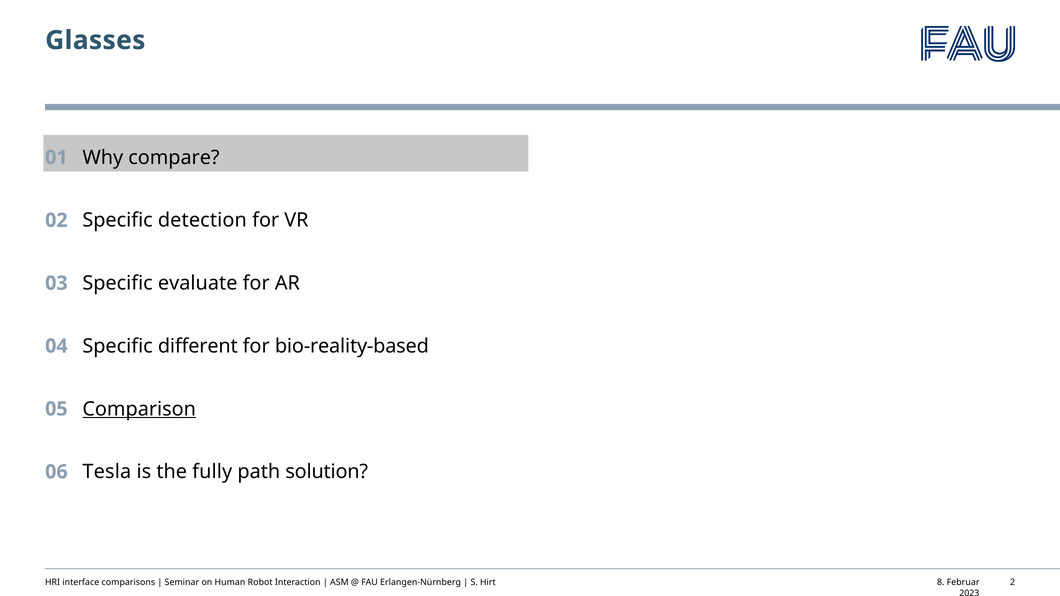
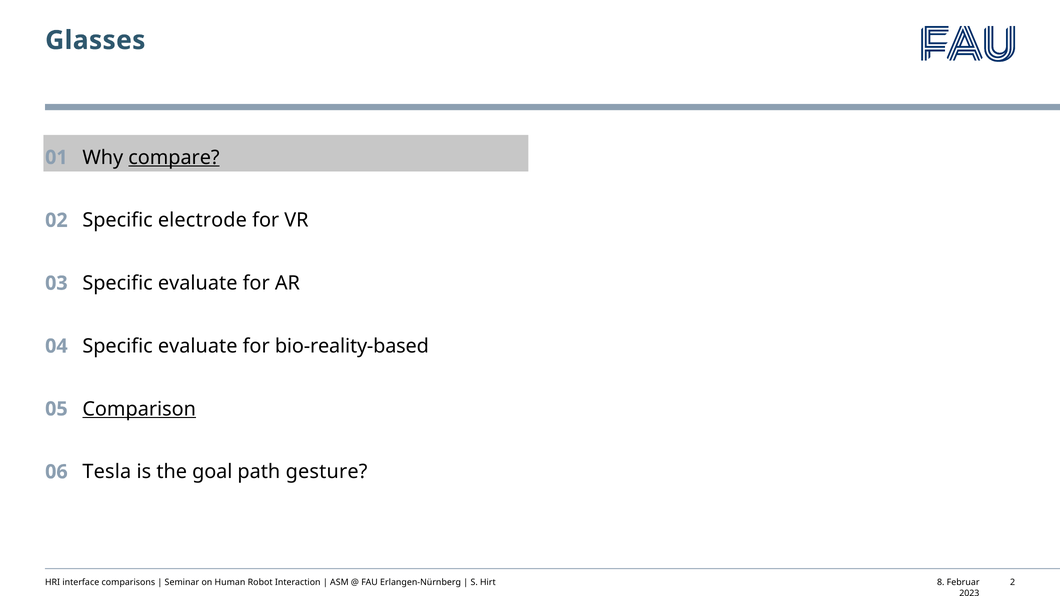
compare underline: none -> present (174, 158)
detection: detection -> electrode (202, 220)
different: different -> evaluate (198, 346)
fully: fully -> goal (212, 472)
solution: solution -> gesture (327, 472)
